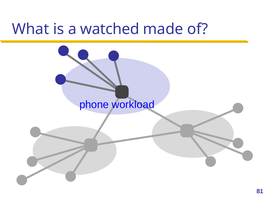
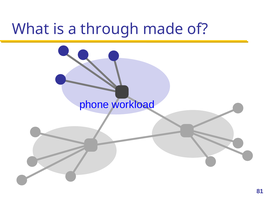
watched: watched -> through (110, 29)
